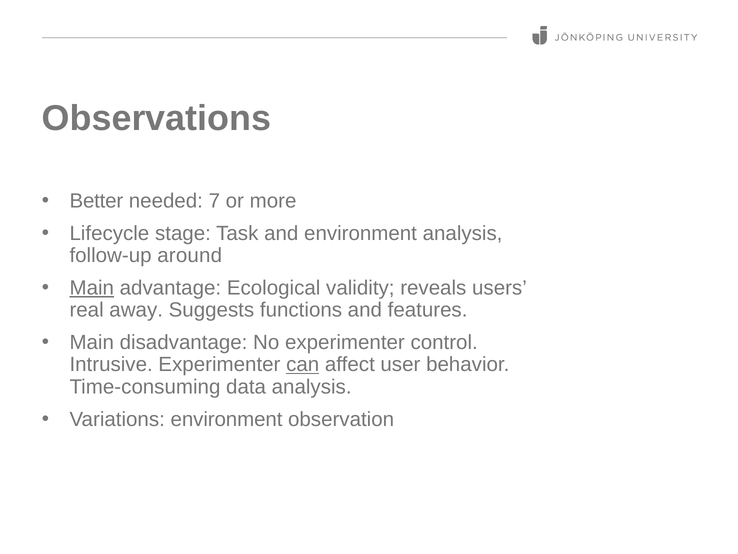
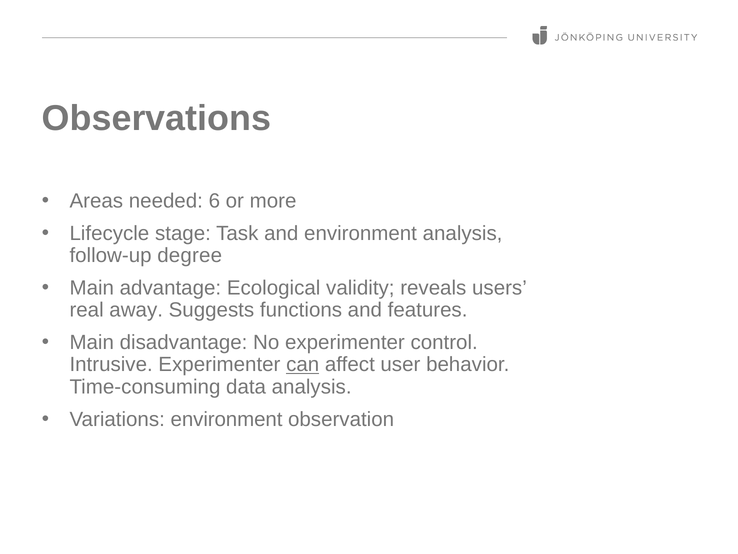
Better: Better -> Areas (96, 201)
7: 7 -> 6 (214, 201)
around: around -> degree (190, 255)
Main underline: present -> none (92, 288)
